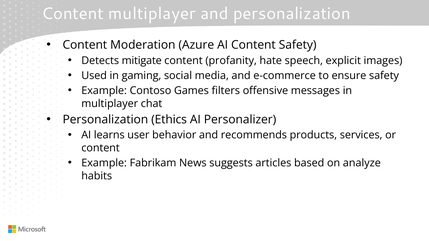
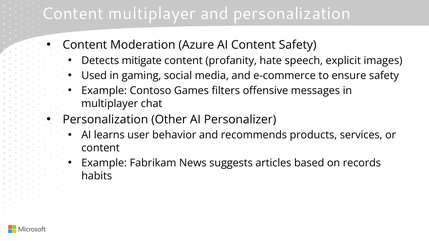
Ethics: Ethics -> Other (169, 120)
analyze: analyze -> records (362, 163)
